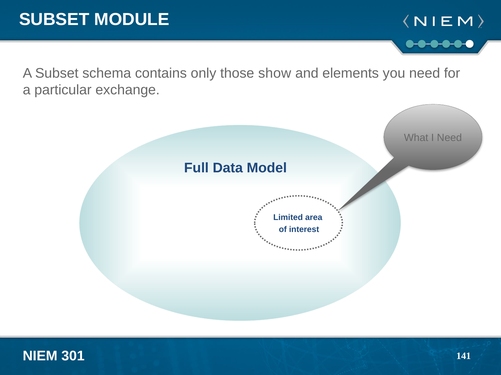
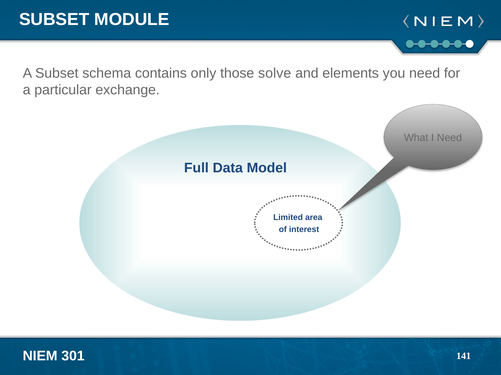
show: show -> solve (275, 73)
